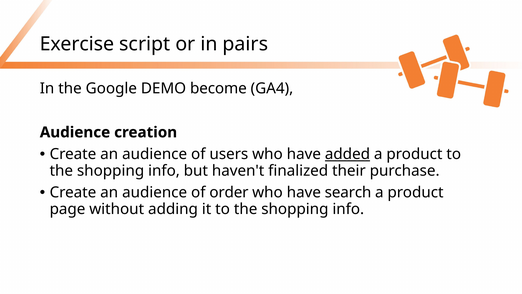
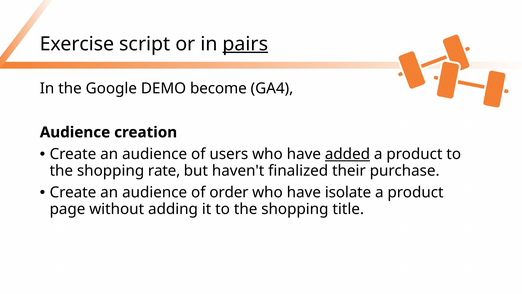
pairs underline: none -> present (245, 44)
info: info -> rate (164, 170)
search: search -> isolate (348, 192)
info: info -> title (348, 209)
